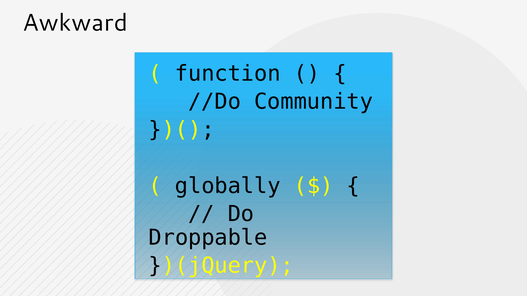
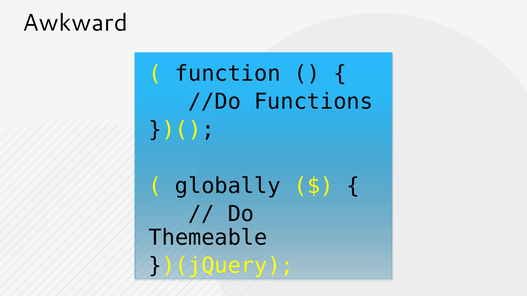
Community: Community -> Functions (314, 102)
Droppable: Droppable -> Themeable (208, 238)
